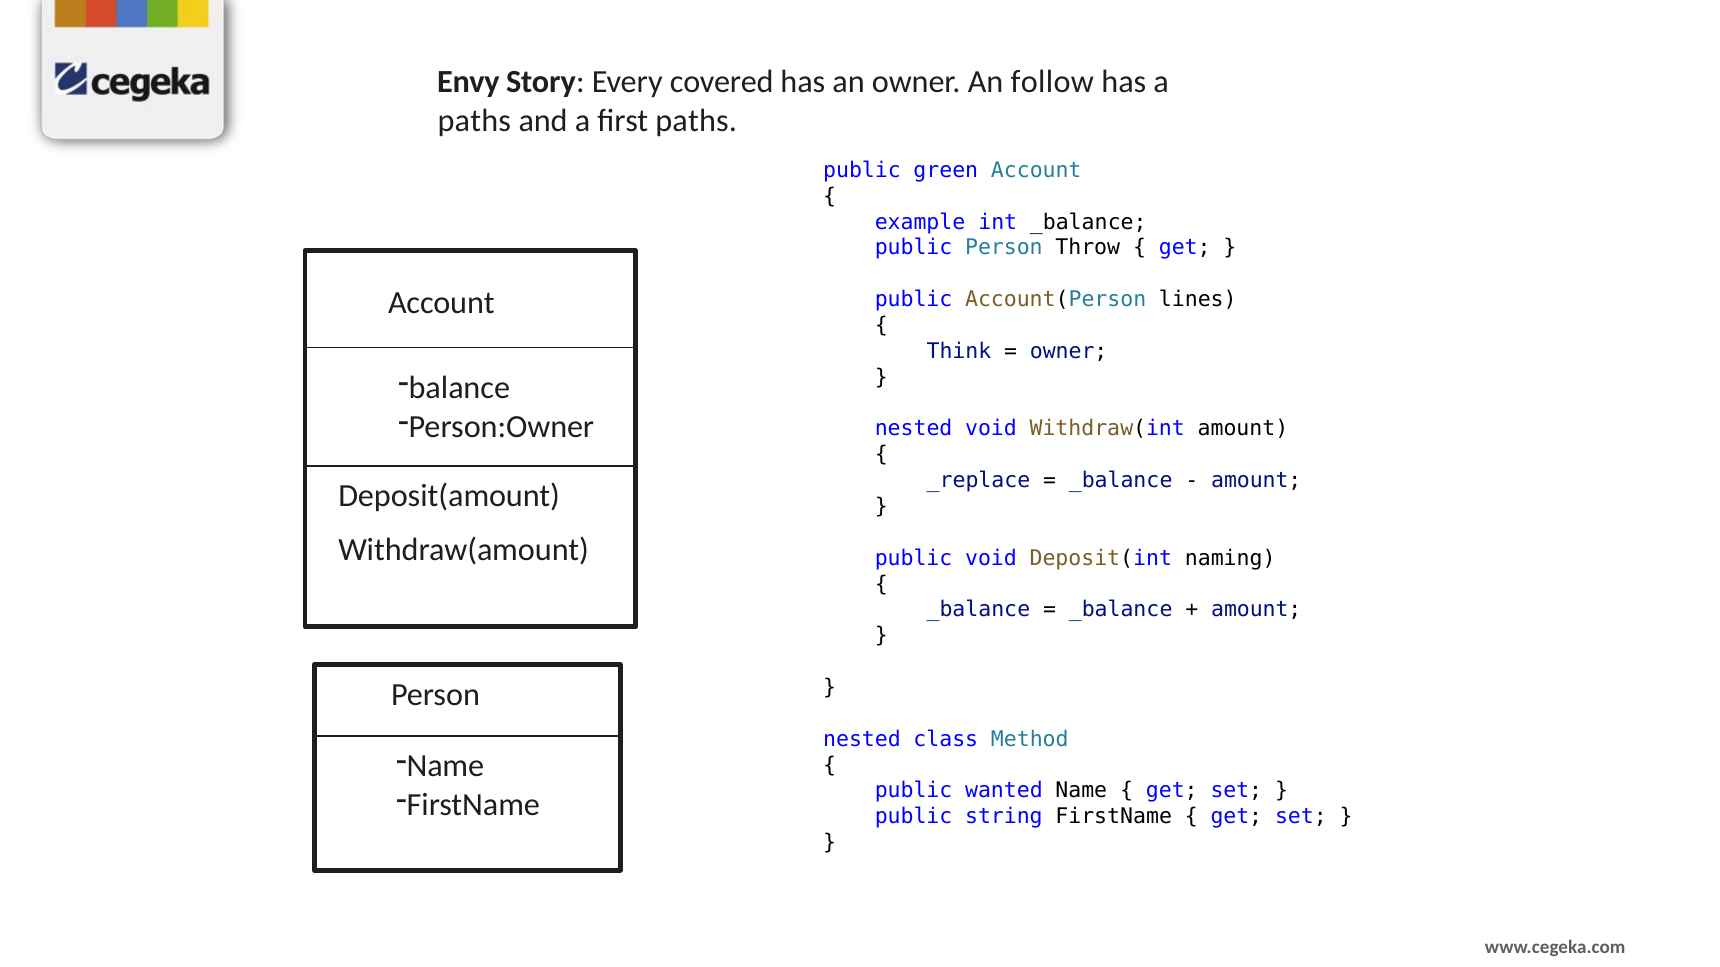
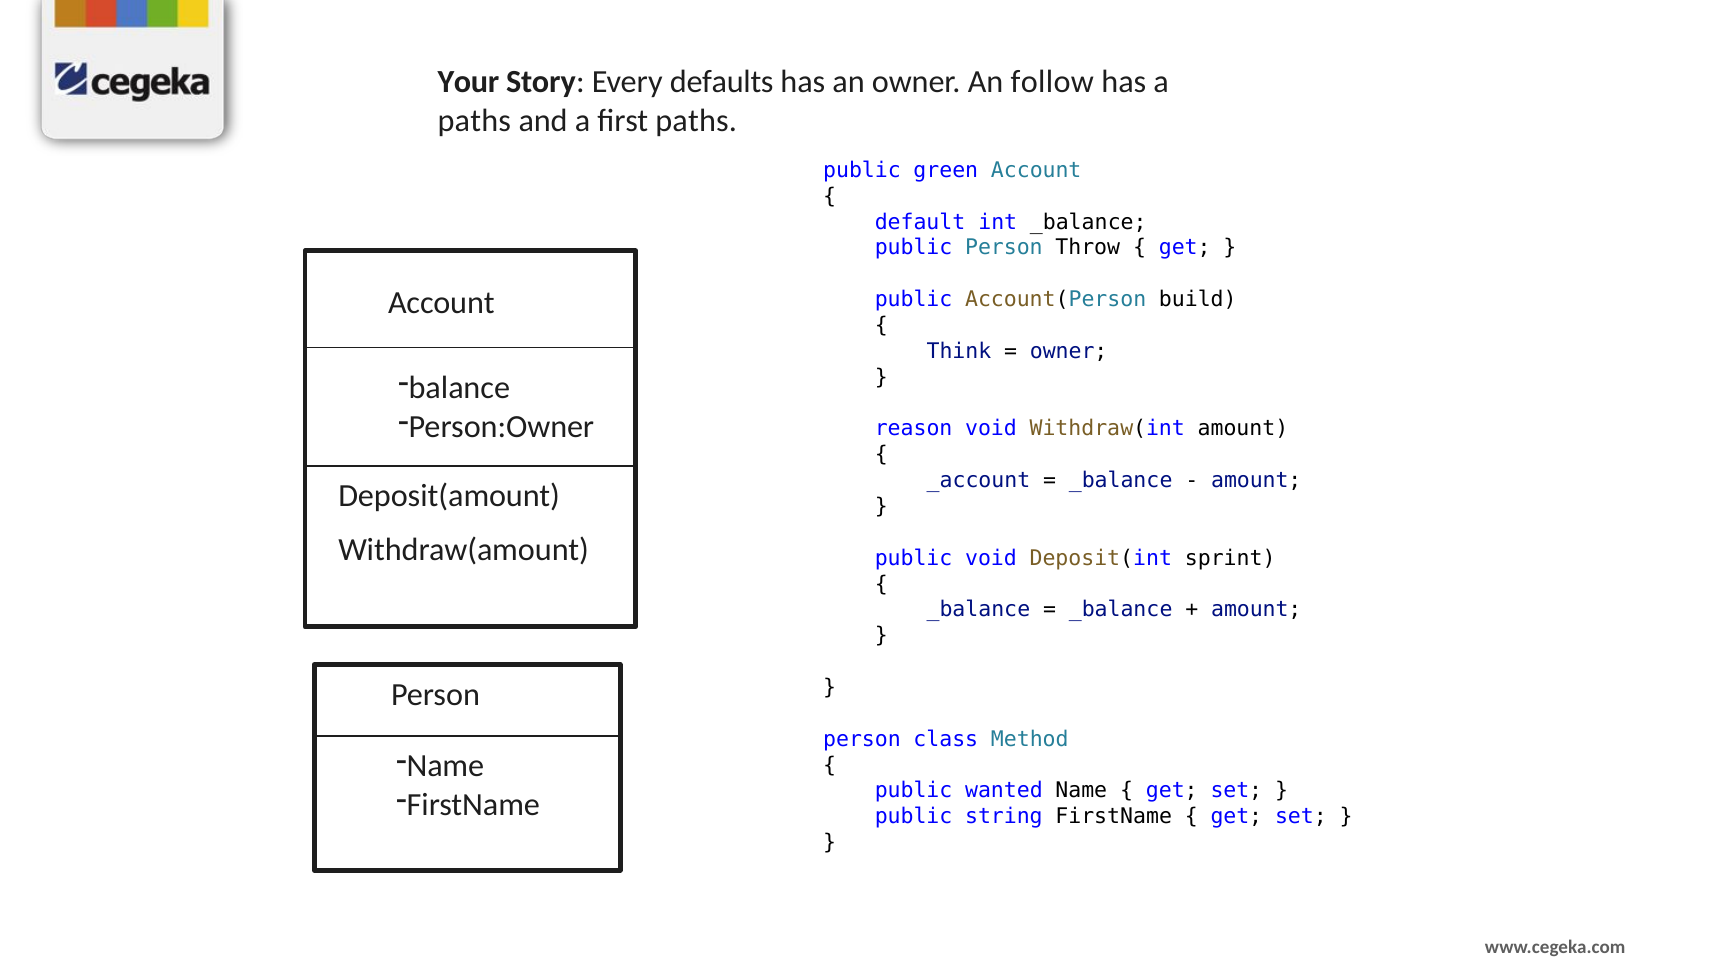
Envy: Envy -> Your (468, 82)
covered: covered -> defaults (722, 82)
example: example -> default (920, 222)
lines: lines -> build (1198, 300)
nested: nested -> reason (914, 429)
_replace: _replace -> _account (978, 481)
naming: naming -> sprint (1230, 558)
nested: nested -> person (862, 739)
